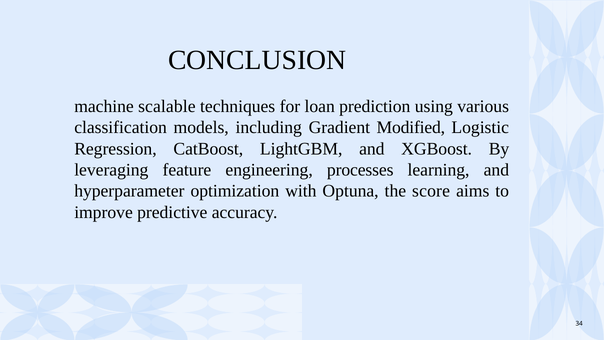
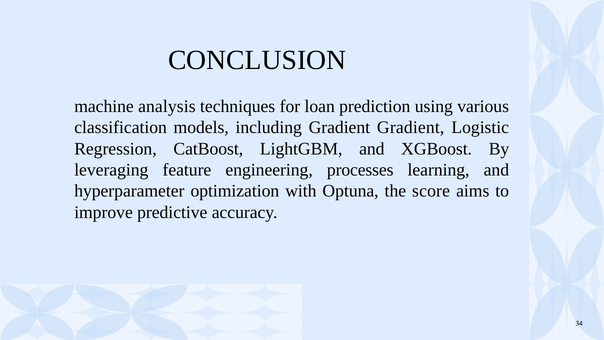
scalable: scalable -> analysis (167, 106)
Gradient Modified: Modified -> Gradient (411, 128)
